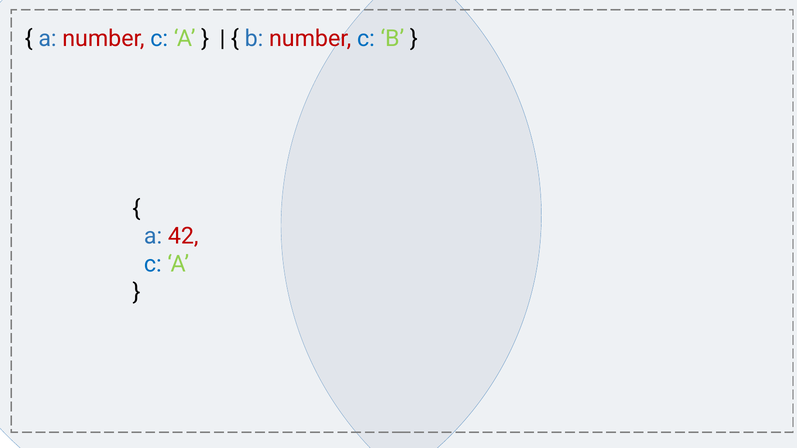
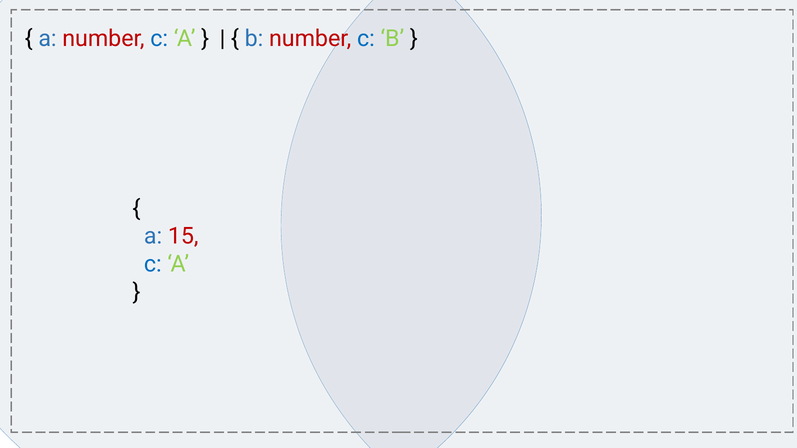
42: 42 -> 15 (183, 236)
